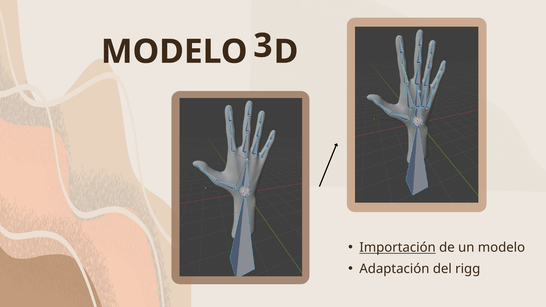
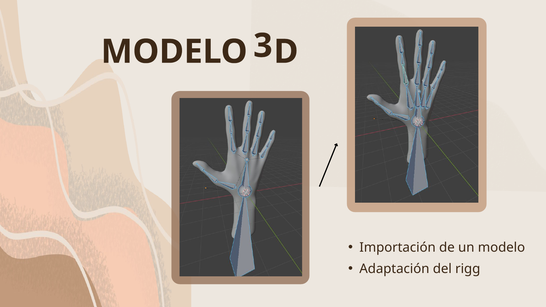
Importación underline: present -> none (398, 248)
